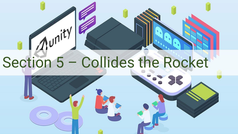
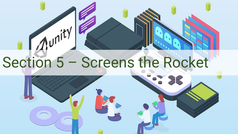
Collides: Collides -> Screens (108, 63)
